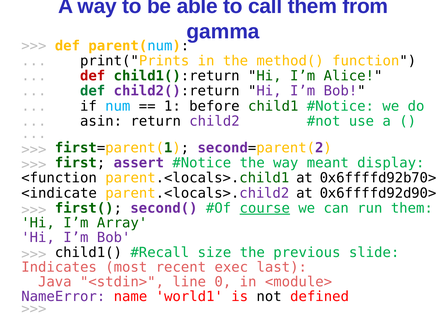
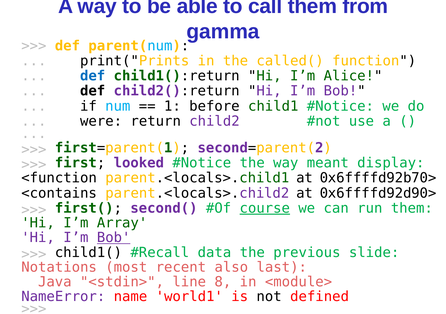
method(: method( -> called( (290, 61)
def colour: red -> blue (93, 76)
def colour: green -> black (93, 91)
asin: asin -> were (101, 121)
assert: assert -> looked (139, 163)
<indicate: <indicate -> <contains (59, 193)
Bob underline: none -> present (114, 238)
size: size -> data (214, 253)
Indicates: Indicates -> Notations (59, 267)
exec: exec -> also (231, 267)
0: 0 -> 8 (223, 282)
